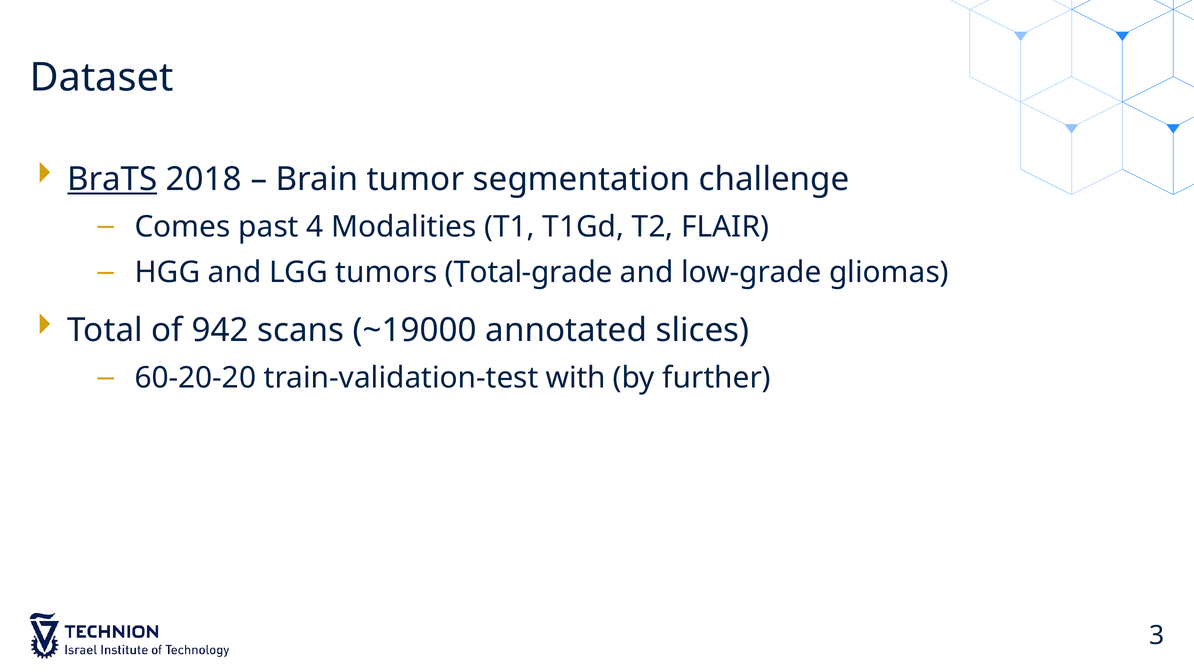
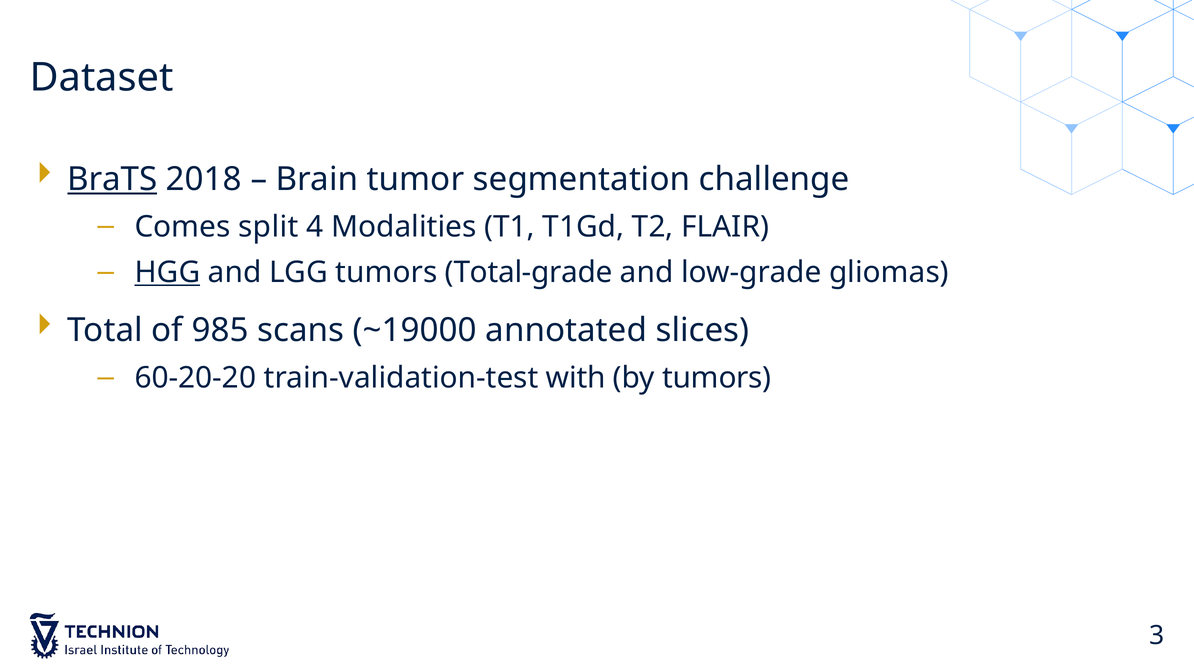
past: past -> split (268, 227)
HGG underline: none -> present (167, 272)
942: 942 -> 985 (220, 330)
by further: further -> tumors (717, 378)
